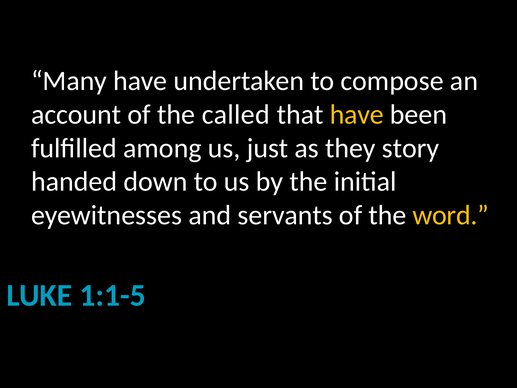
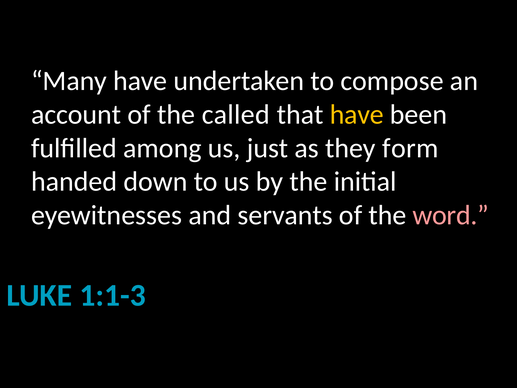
story: story -> form (410, 148)
word colour: yellow -> pink (451, 215)
1:1-5: 1:1-5 -> 1:1-3 (113, 295)
